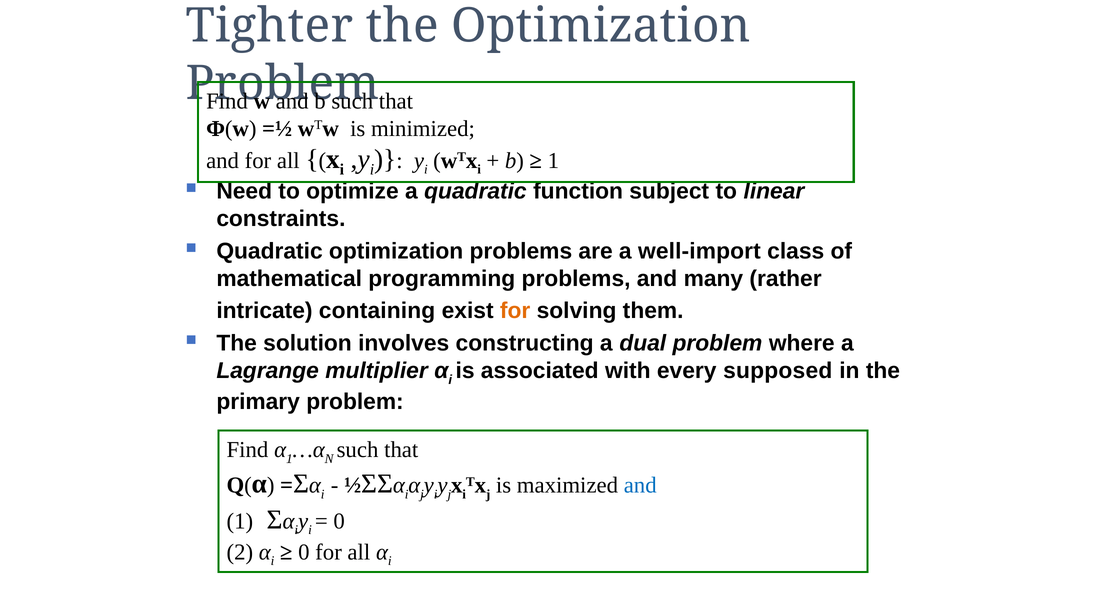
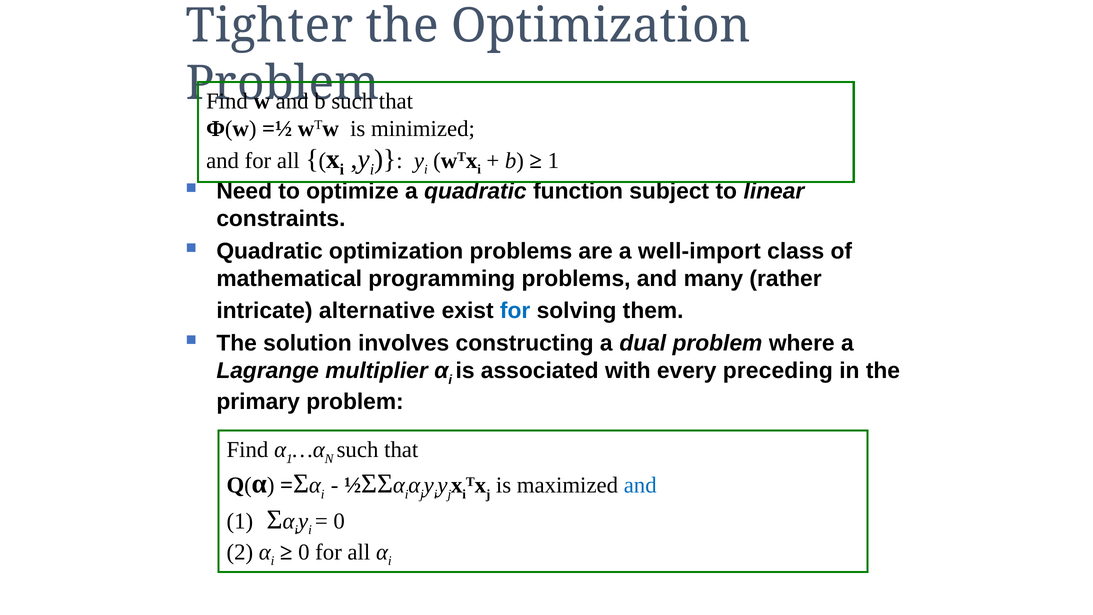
containing: containing -> alternative (377, 311)
for colour: orange -> blue (515, 311)
supposed: supposed -> preceding (778, 371)
